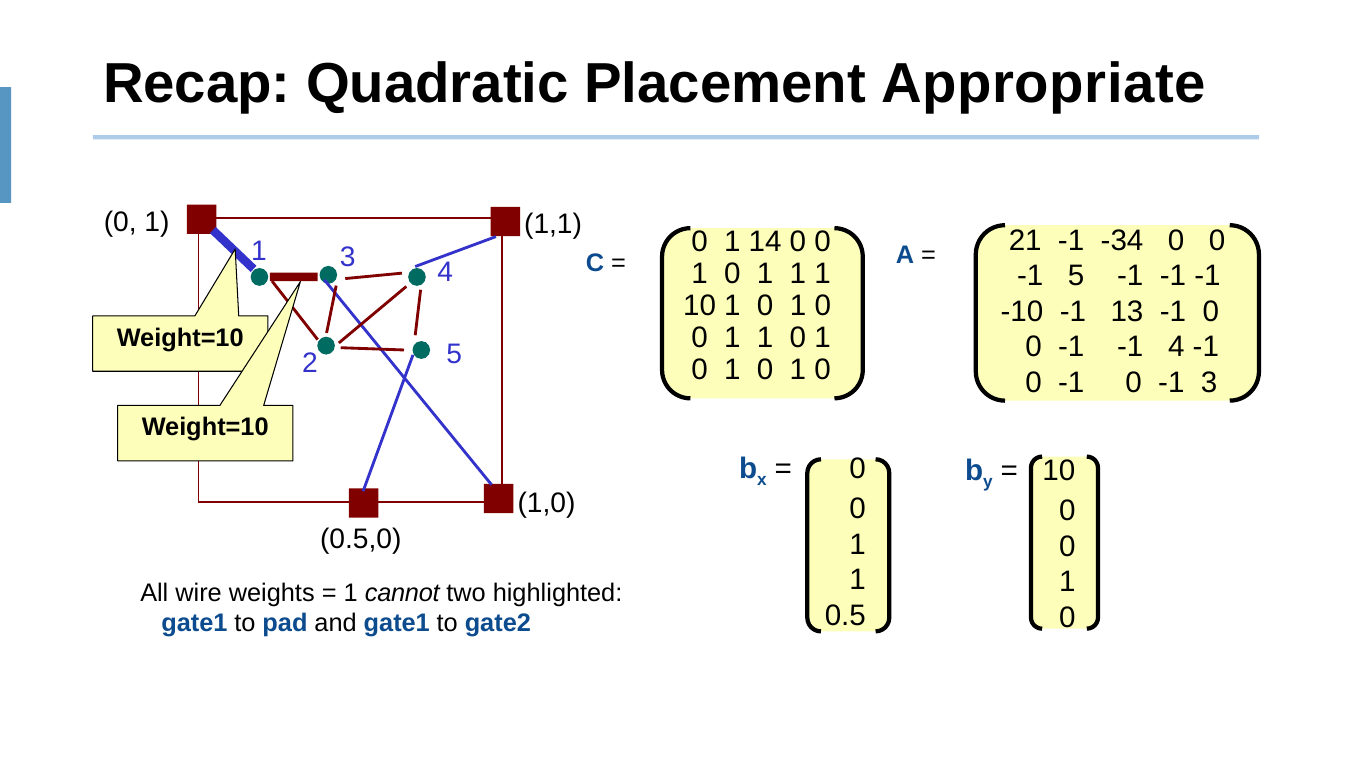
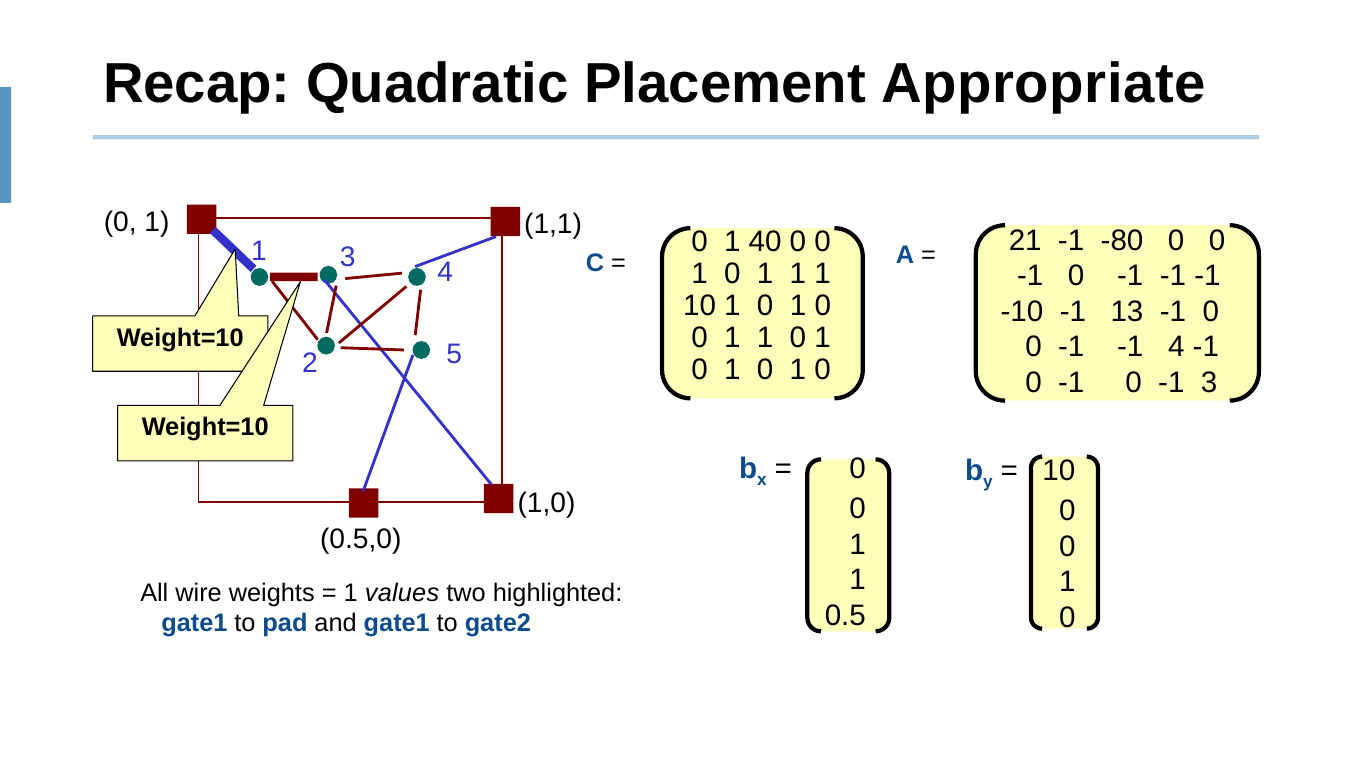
14: 14 -> 40 (765, 242)
-34: -34 -> -80 (1122, 240)
5: 5 -> 0 (1076, 276)
cannot: cannot -> values (402, 593)
